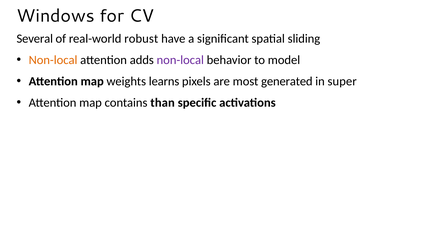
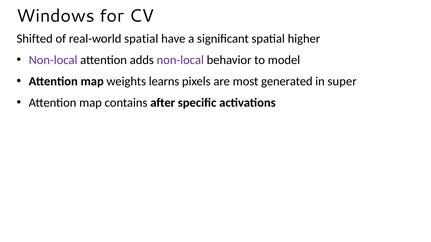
Several: Several -> Shifted (35, 39)
real-world robust: robust -> spatial (141, 39)
sliding: sliding -> higher (304, 39)
Non-local colour: orange -> purple (53, 60)
than: than -> after (163, 103)
